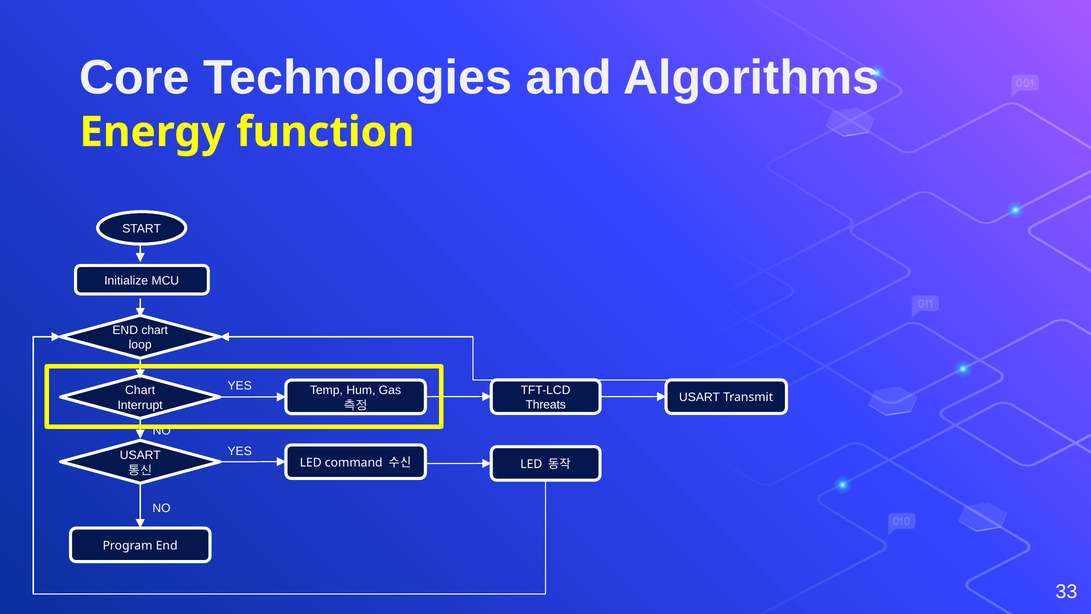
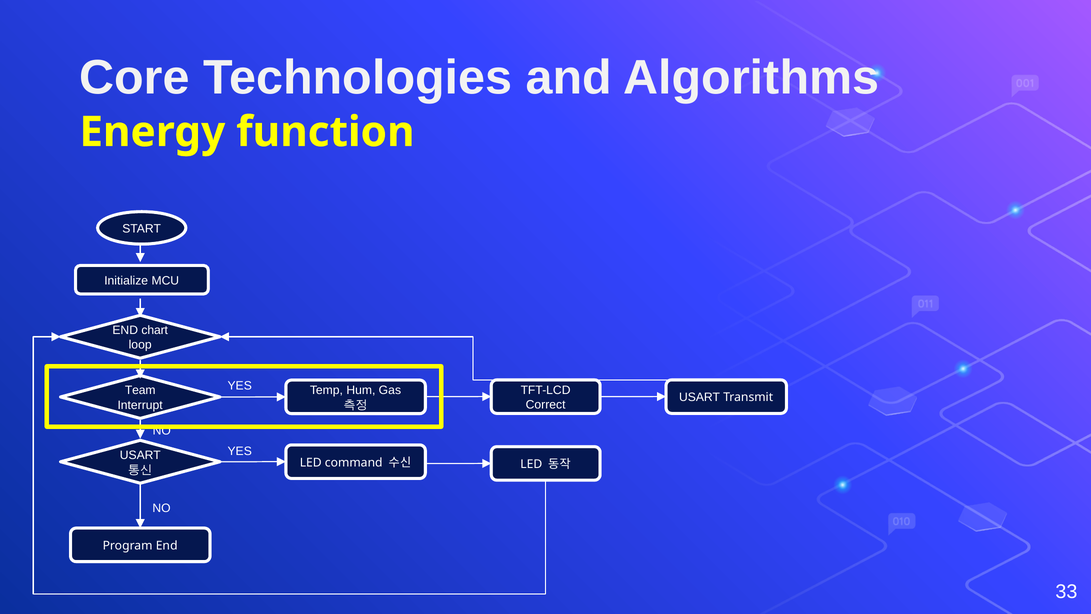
Chart: Chart -> Team (140, 390)
Threats: Threats -> Correct (546, 405)
